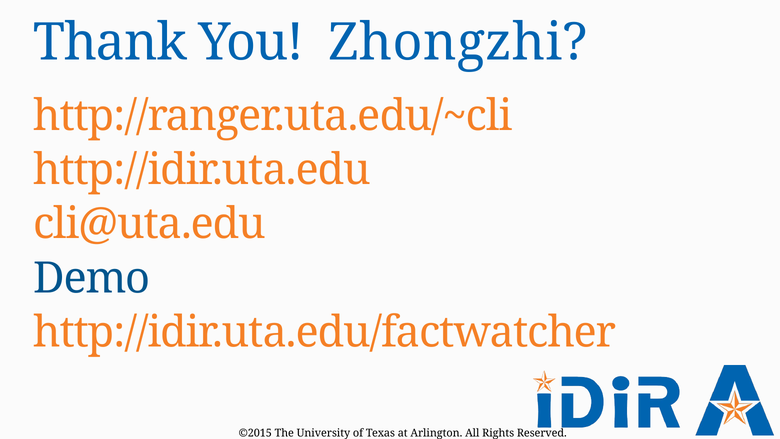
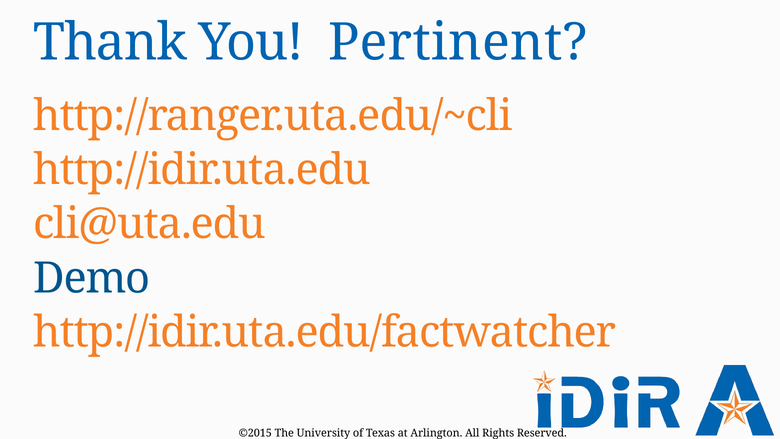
Zhongzhi: Zhongzhi -> Pertinent (458, 42)
